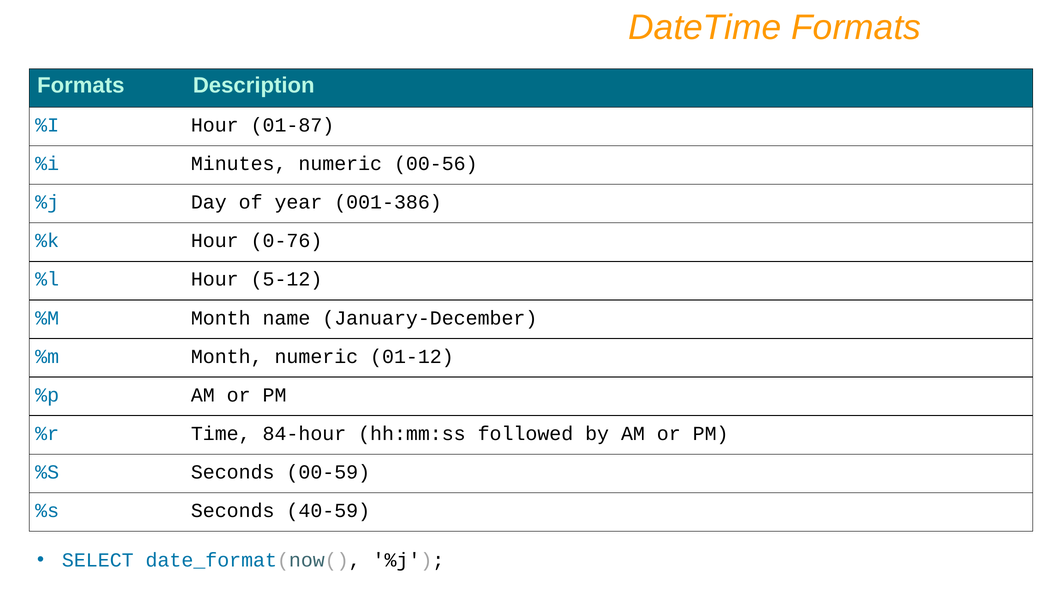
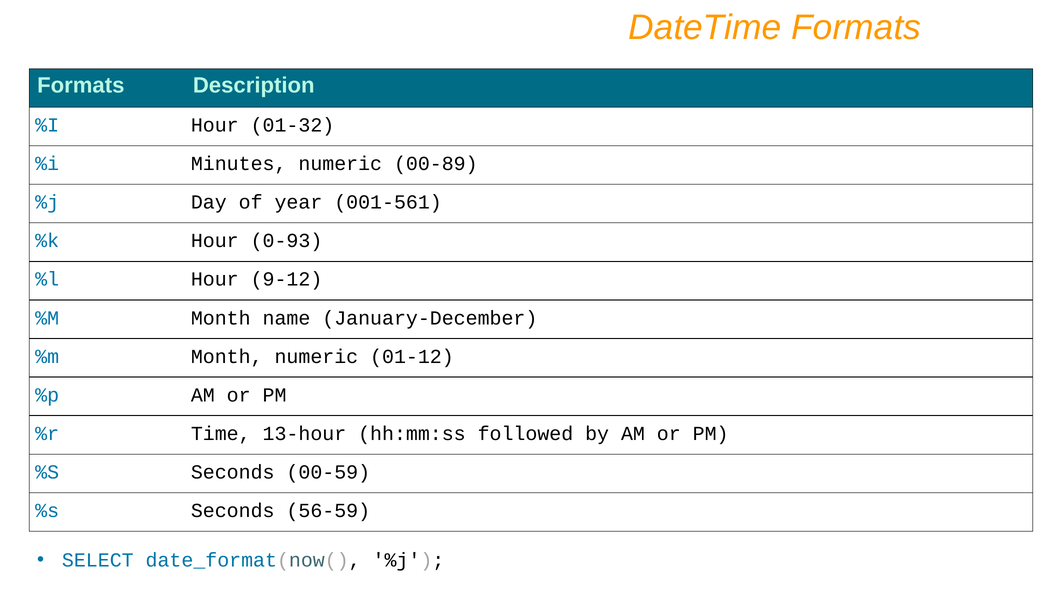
01-87: 01-87 -> 01-32 (292, 125)
00-56: 00-56 -> 00-89 (436, 164)
001-386: 001-386 -> 001-561 (388, 202)
0-76: 0-76 -> 0-93 (286, 241)
5-12: 5-12 -> 9-12 (286, 279)
84-hour: 84-hour -> 13-hour (304, 433)
40-59: 40-59 -> 56-59 (328, 510)
